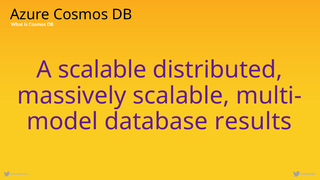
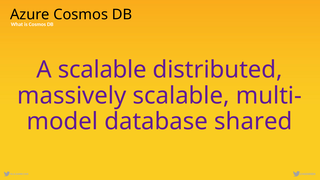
results: results -> shared (253, 122)
